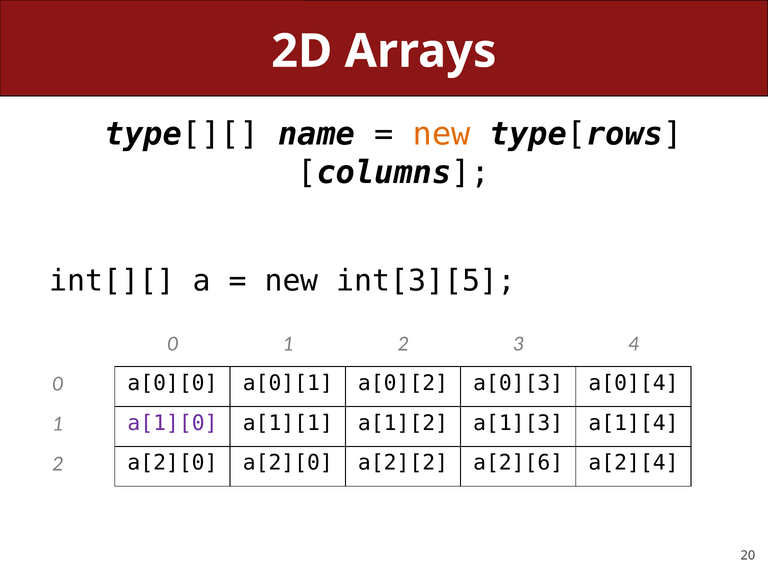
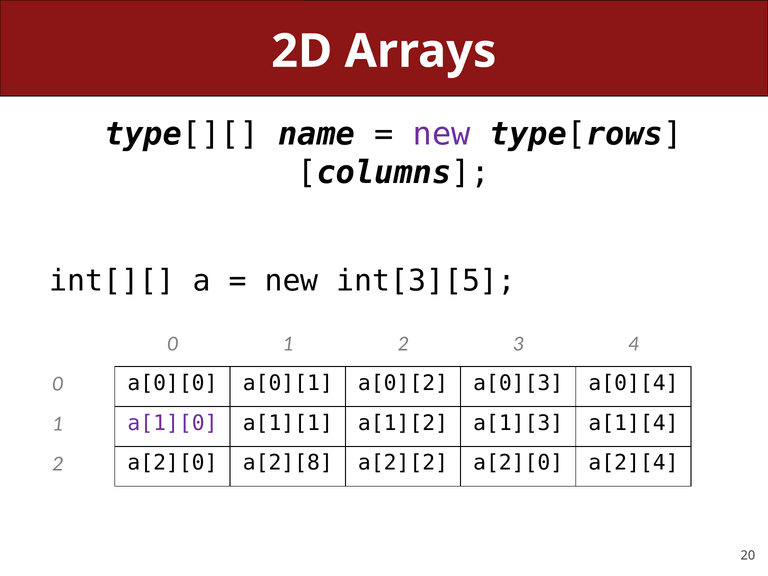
new colour: orange -> purple (442, 134)
a[2][0 a[2][0: a[2][0 -> a[2][8 (288, 463)
a[2][2 a[2][6: a[2][6 -> a[2][0 (518, 463)
